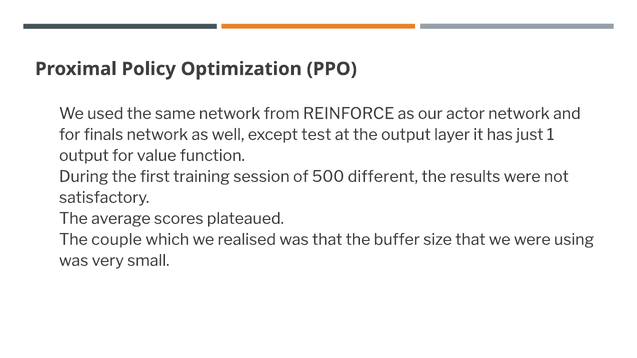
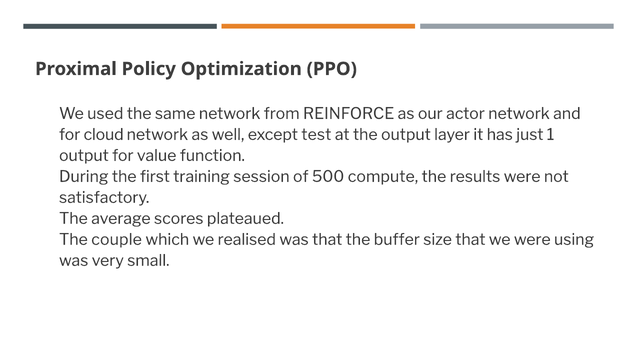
finals: finals -> cloud (104, 135)
different: different -> compute (383, 177)
